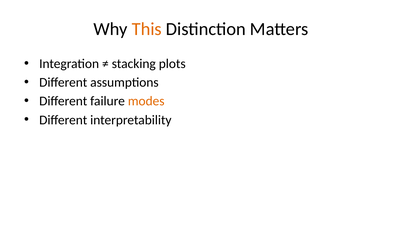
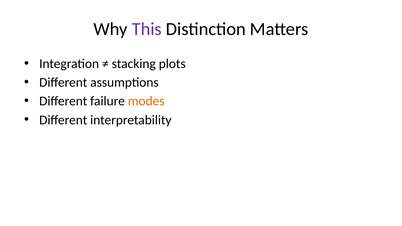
This colour: orange -> purple (147, 29)
